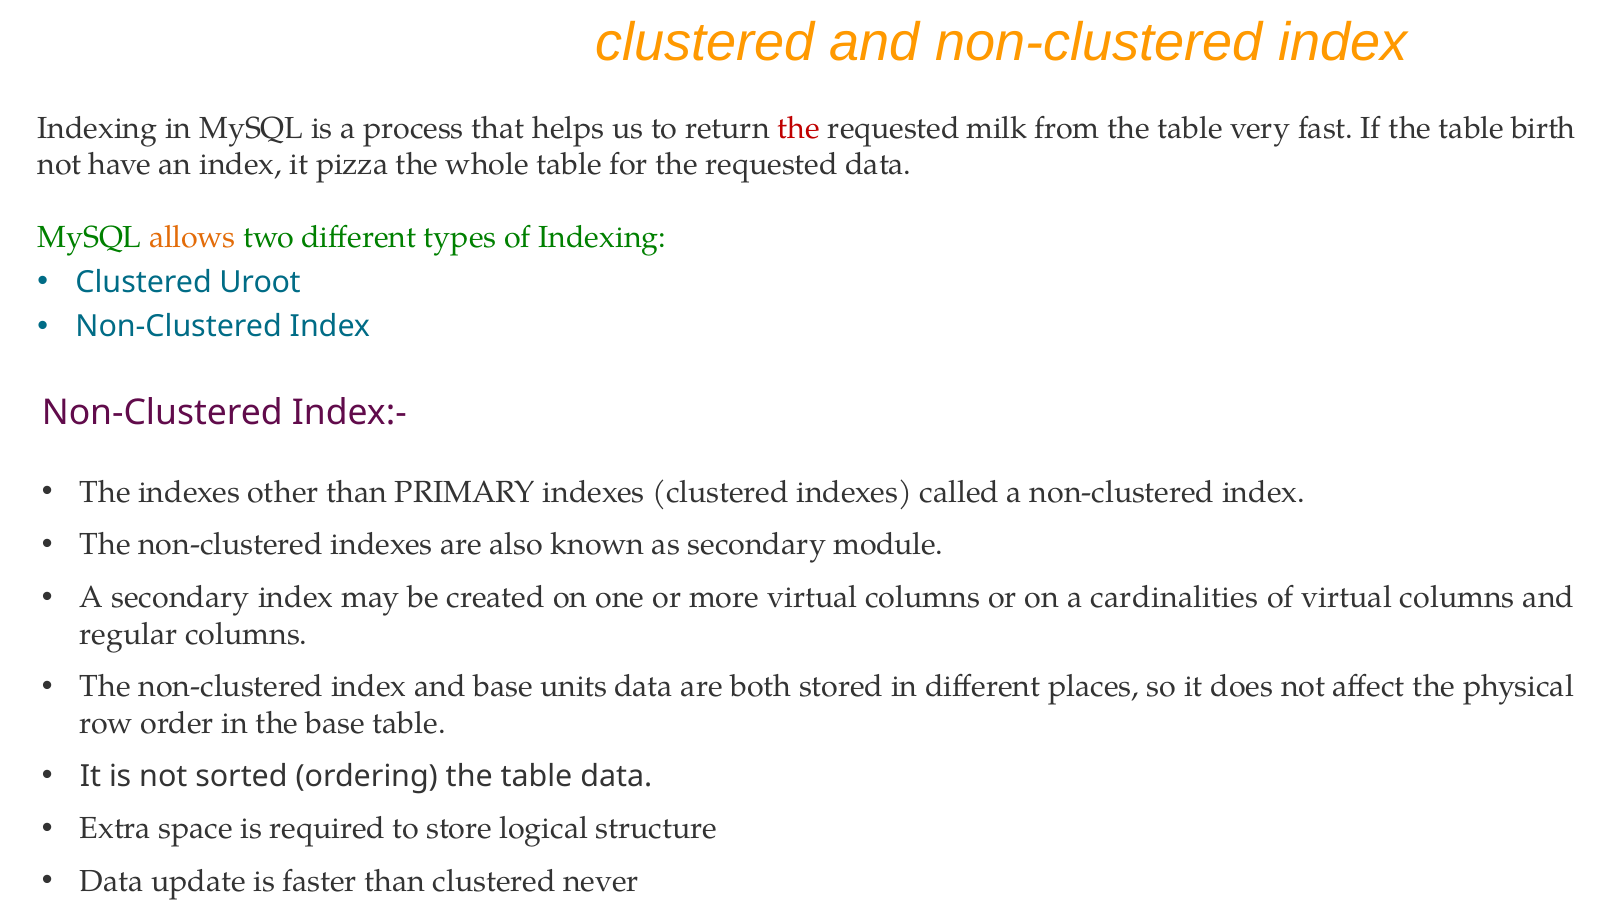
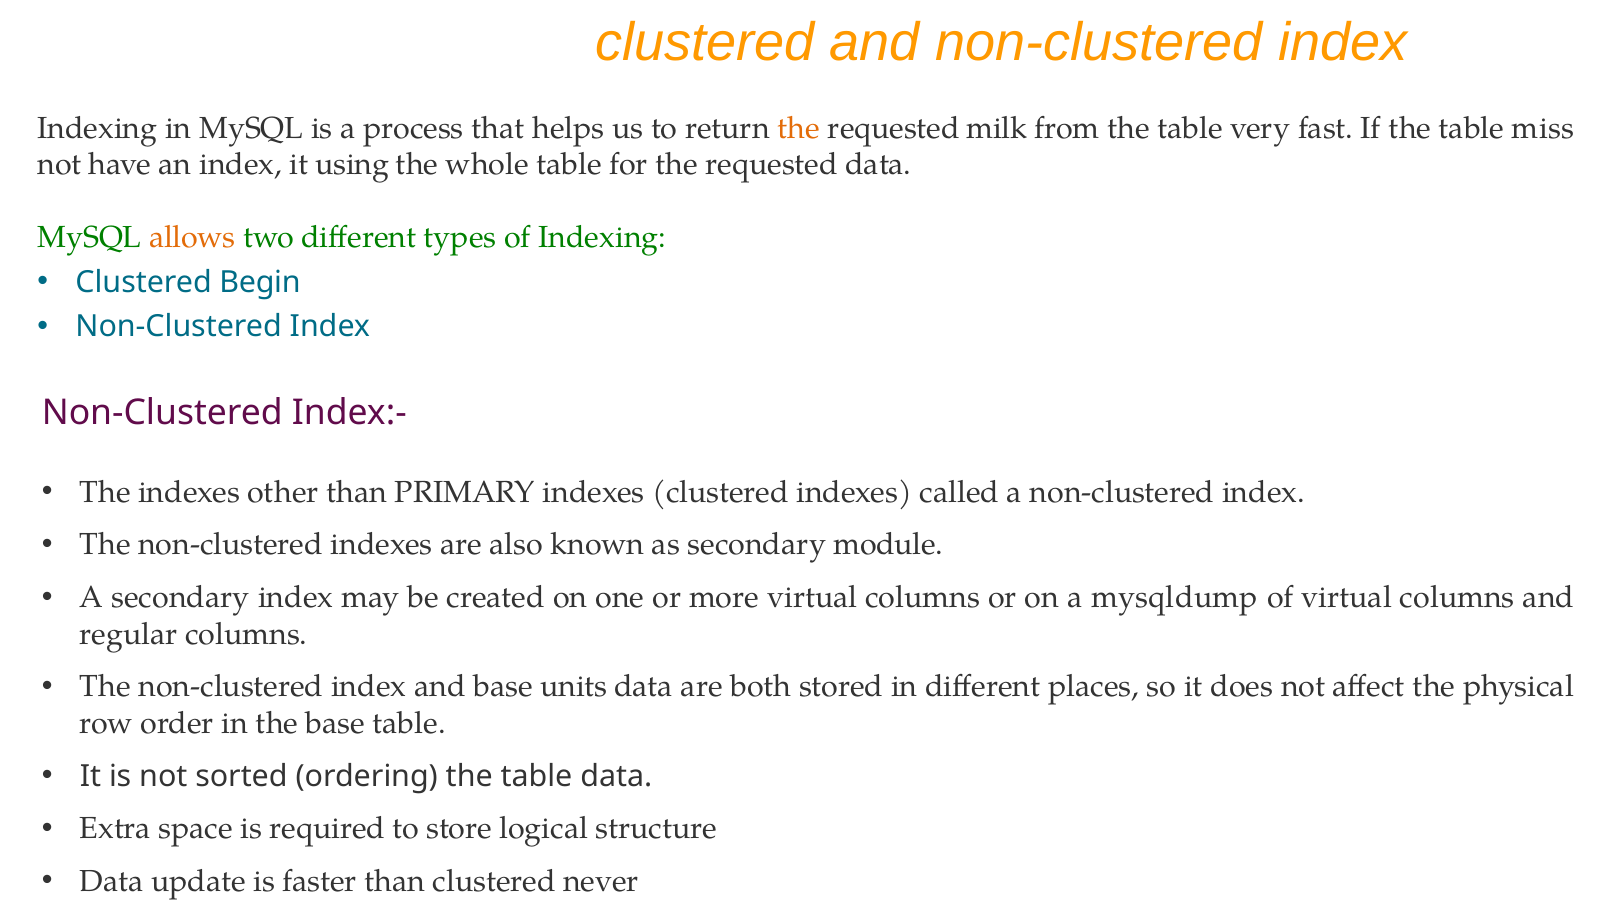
the colour: red -> orange (799, 128)
birth: birth -> miss (1543, 128)
pizza: pizza -> using (352, 165)
Uroot: Uroot -> Begin (260, 282)
cardinalities: cardinalities -> mysqldump (1175, 598)
